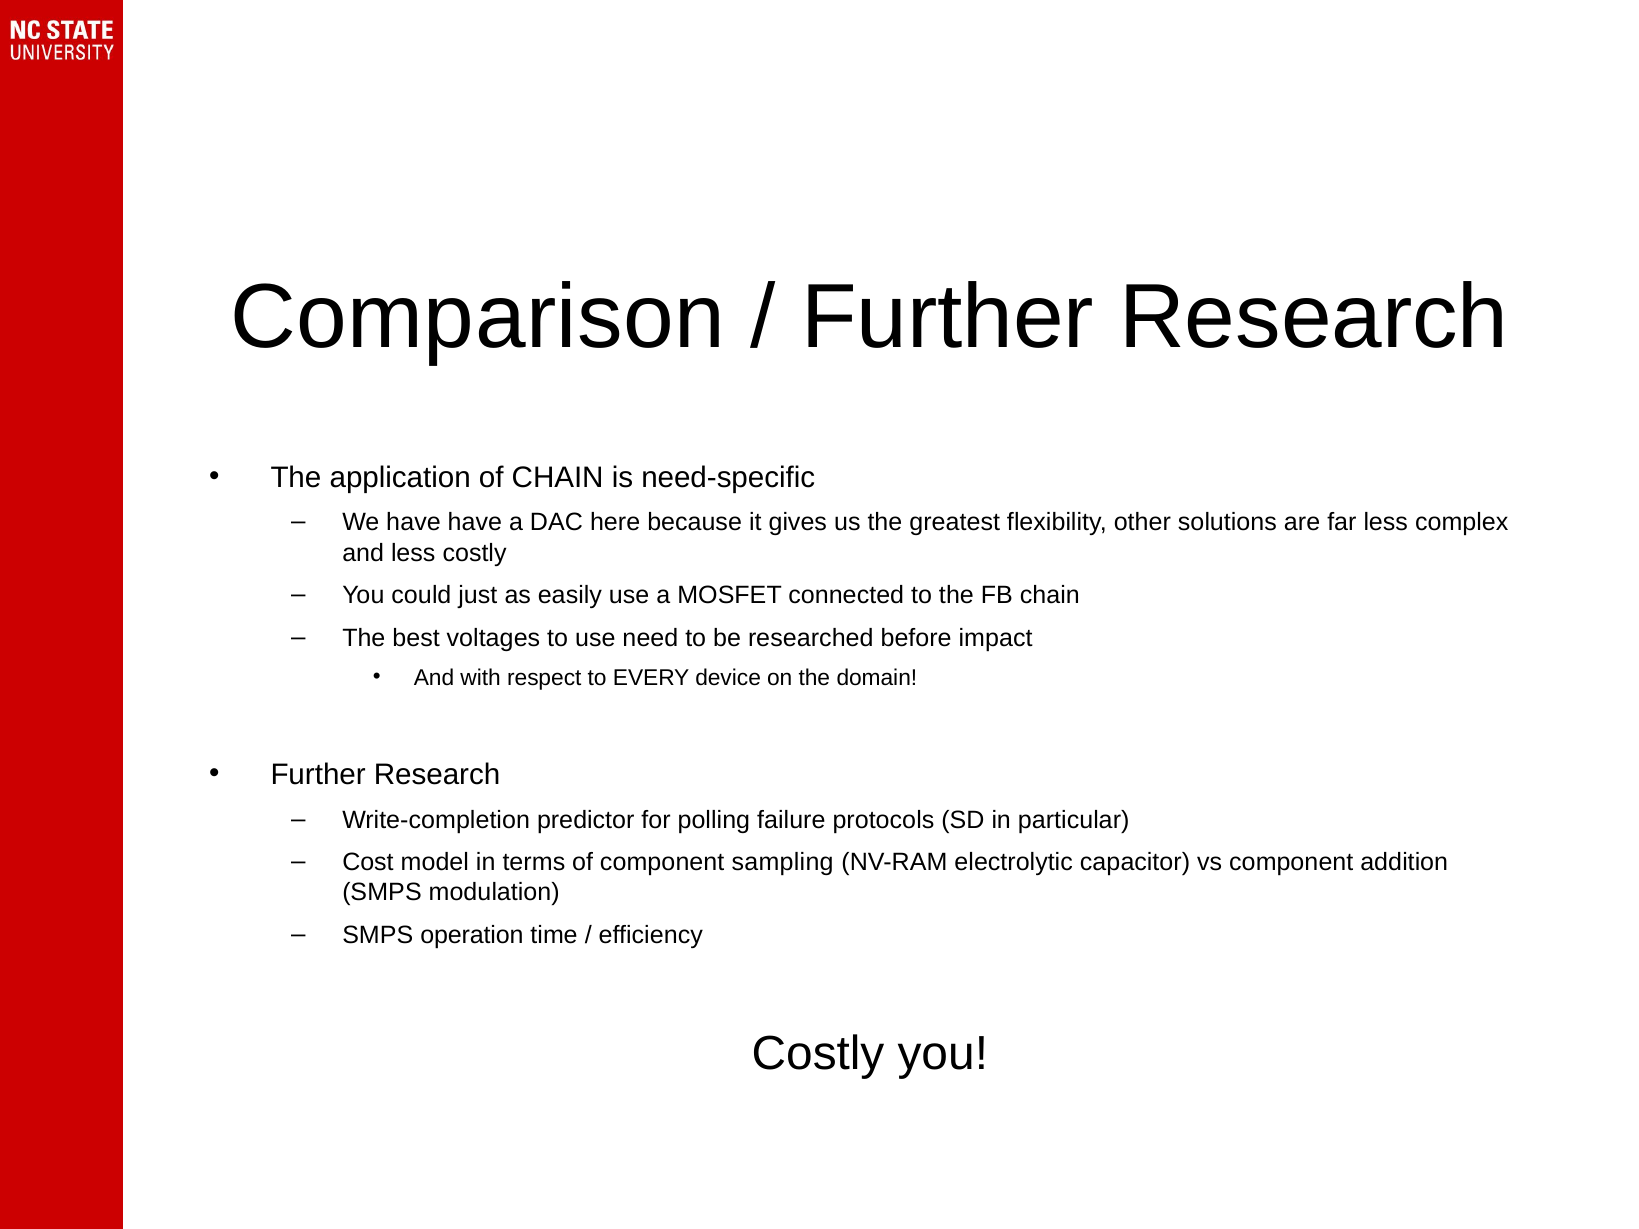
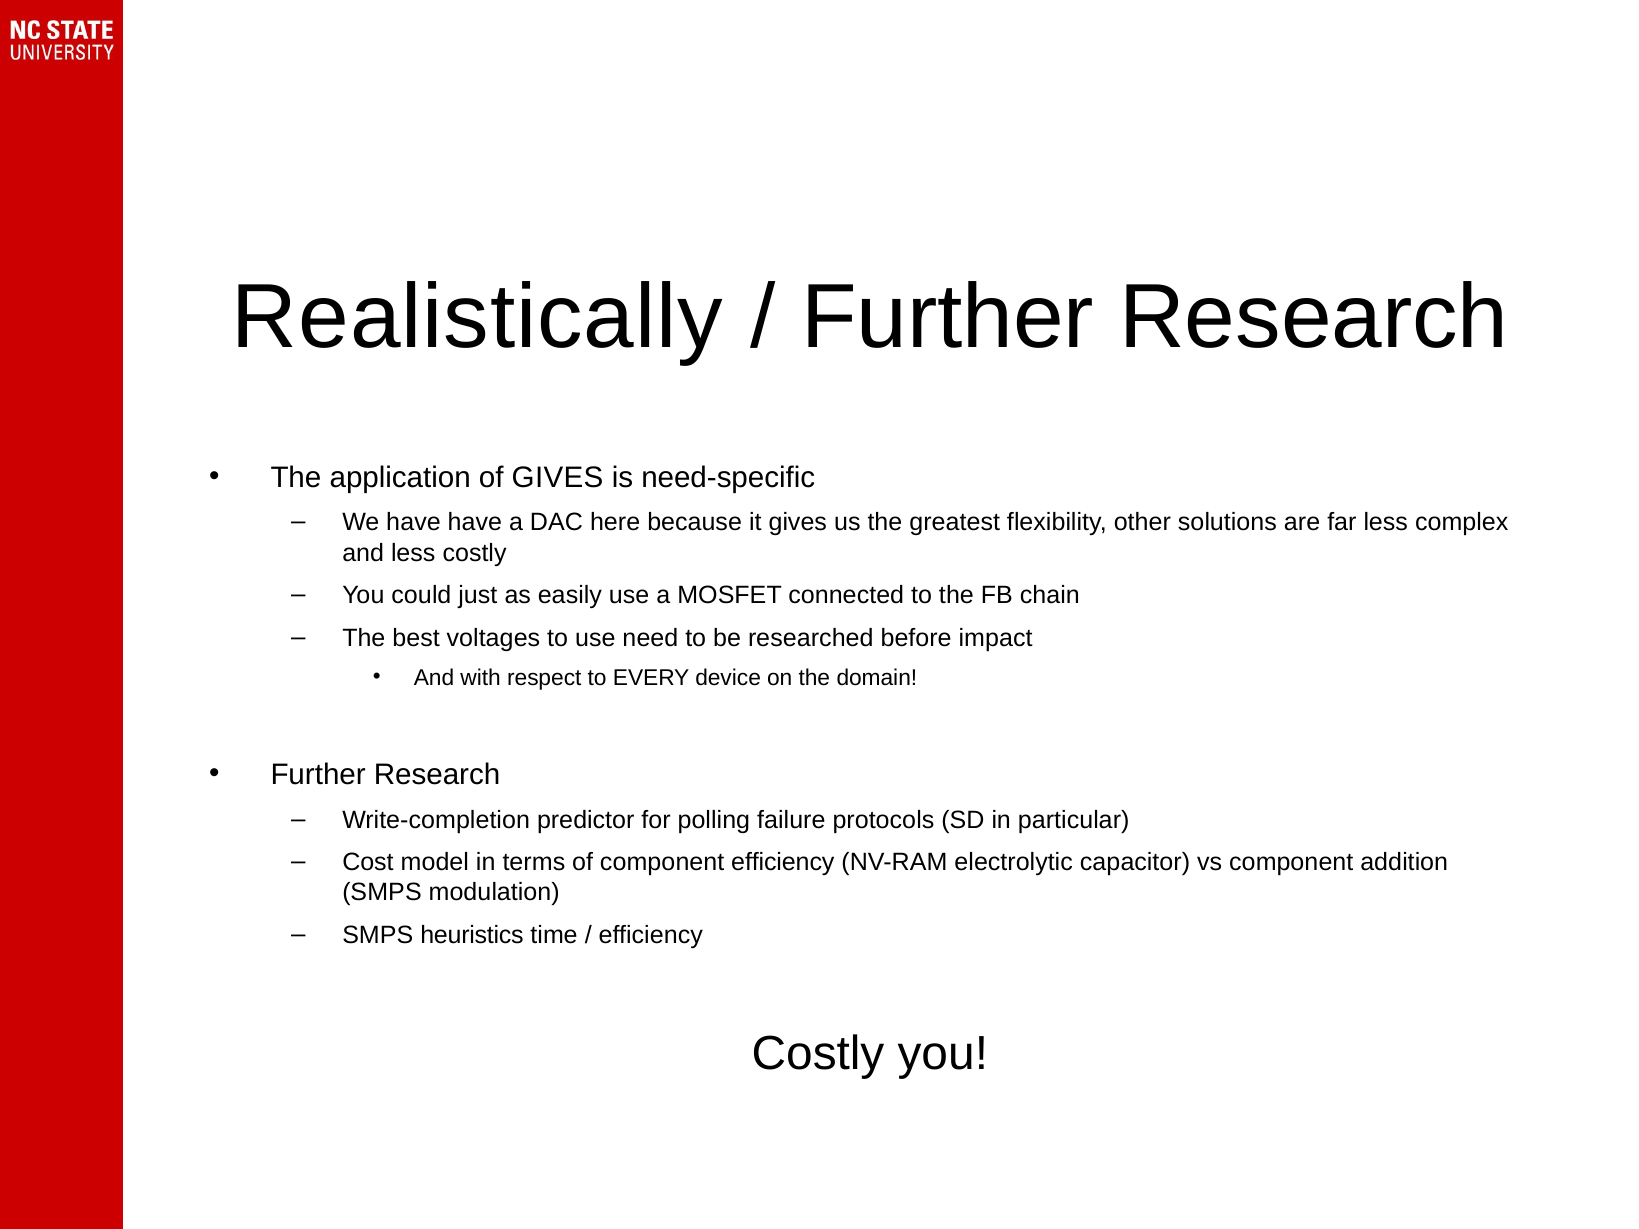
Comparison: Comparison -> Realistically (478, 318)
of CHAIN: CHAIN -> GIVES (558, 478)
component sampling: sampling -> efficiency (783, 863)
operation: operation -> heuristics (472, 936)
